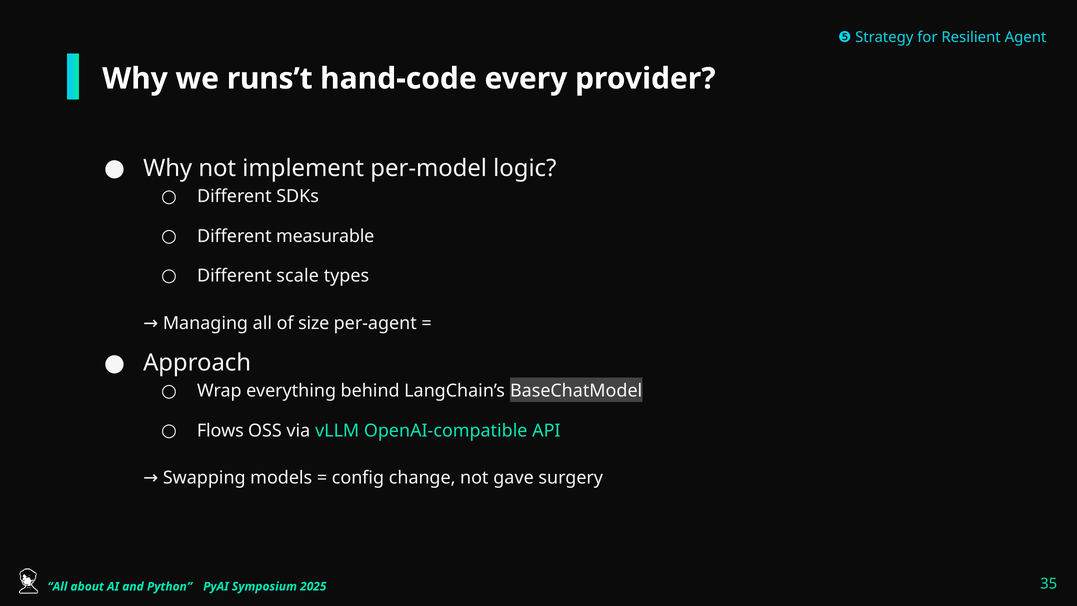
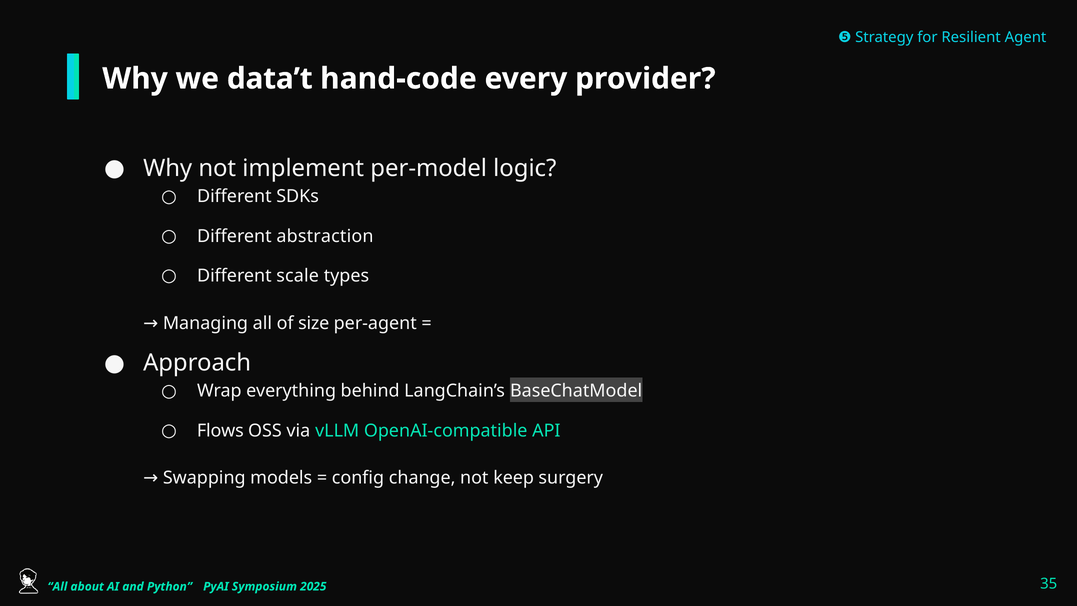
runs’t: runs’t -> data’t (270, 79)
measurable: measurable -> abstraction (325, 236)
gave: gave -> keep (514, 478)
